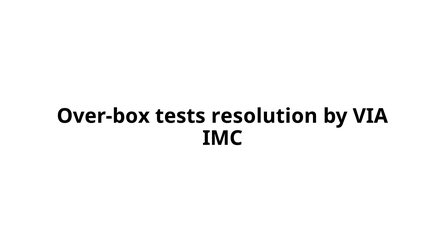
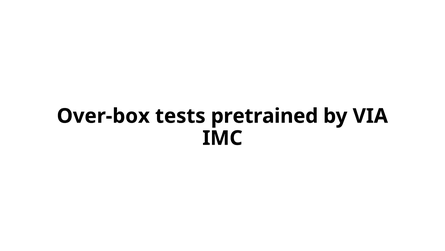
resolution: resolution -> pretrained (264, 116)
